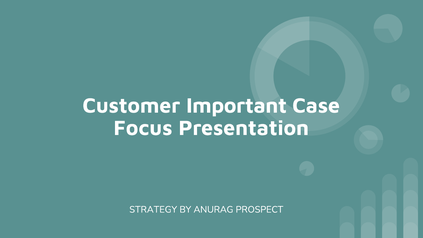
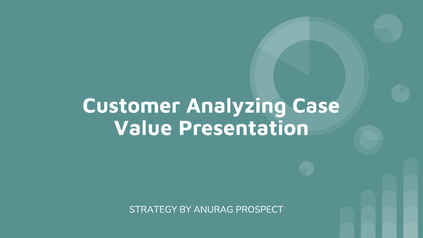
Important: Important -> Analyzing (236, 106)
Focus: Focus -> Value (143, 128)
